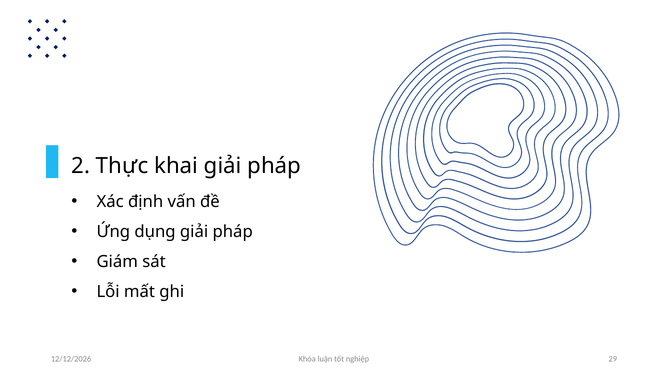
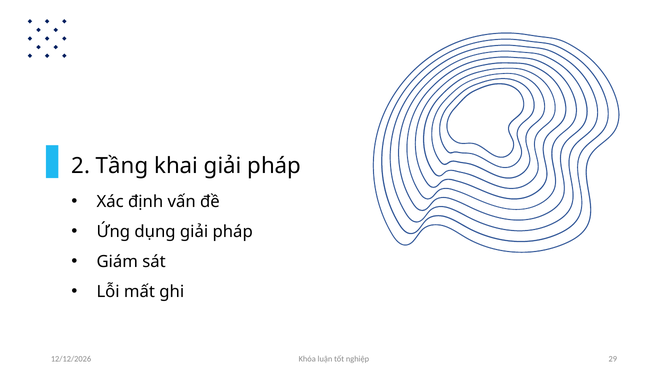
Thực: Thực -> Tầng (122, 166)
